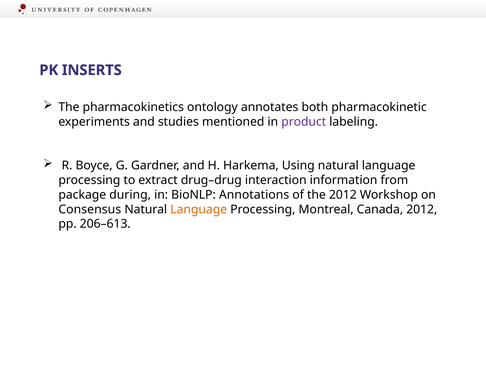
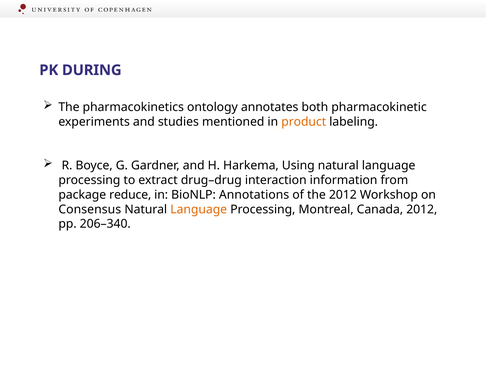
INSERTS: INSERTS -> DURING (92, 70)
product colour: purple -> orange (304, 122)
during: during -> reduce (130, 194)
206–613: 206–613 -> 206–340 (105, 224)
